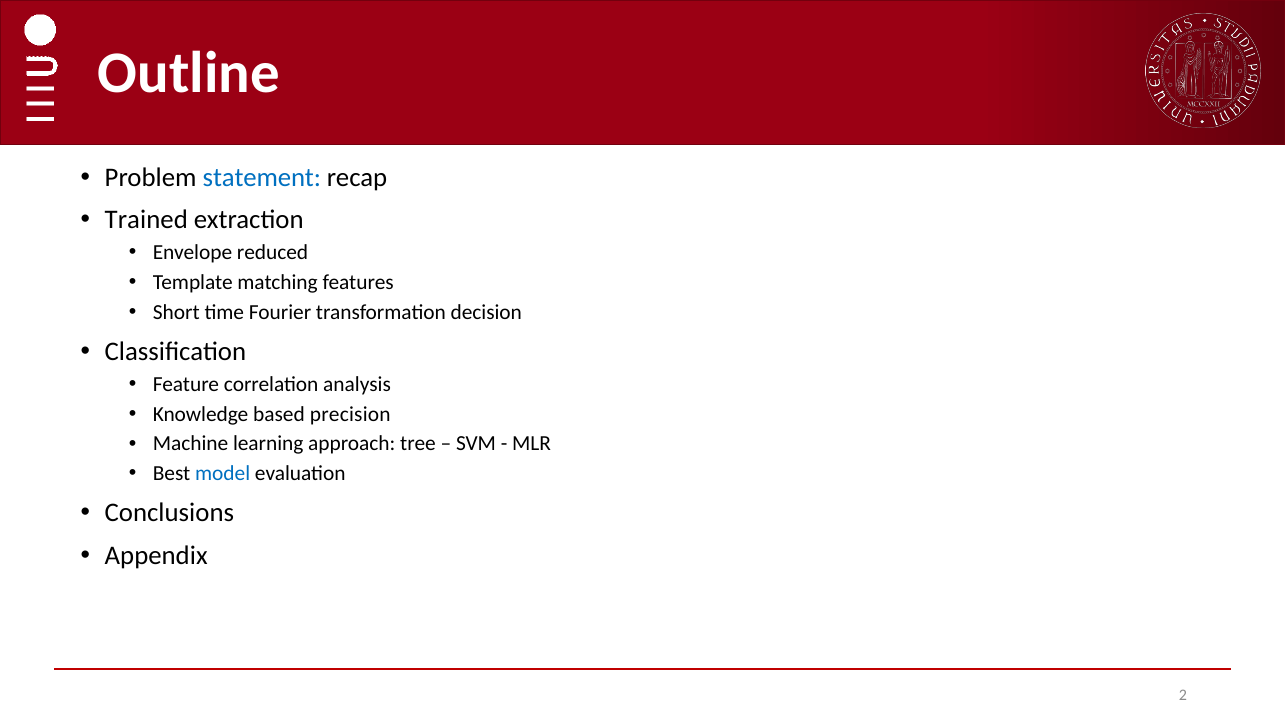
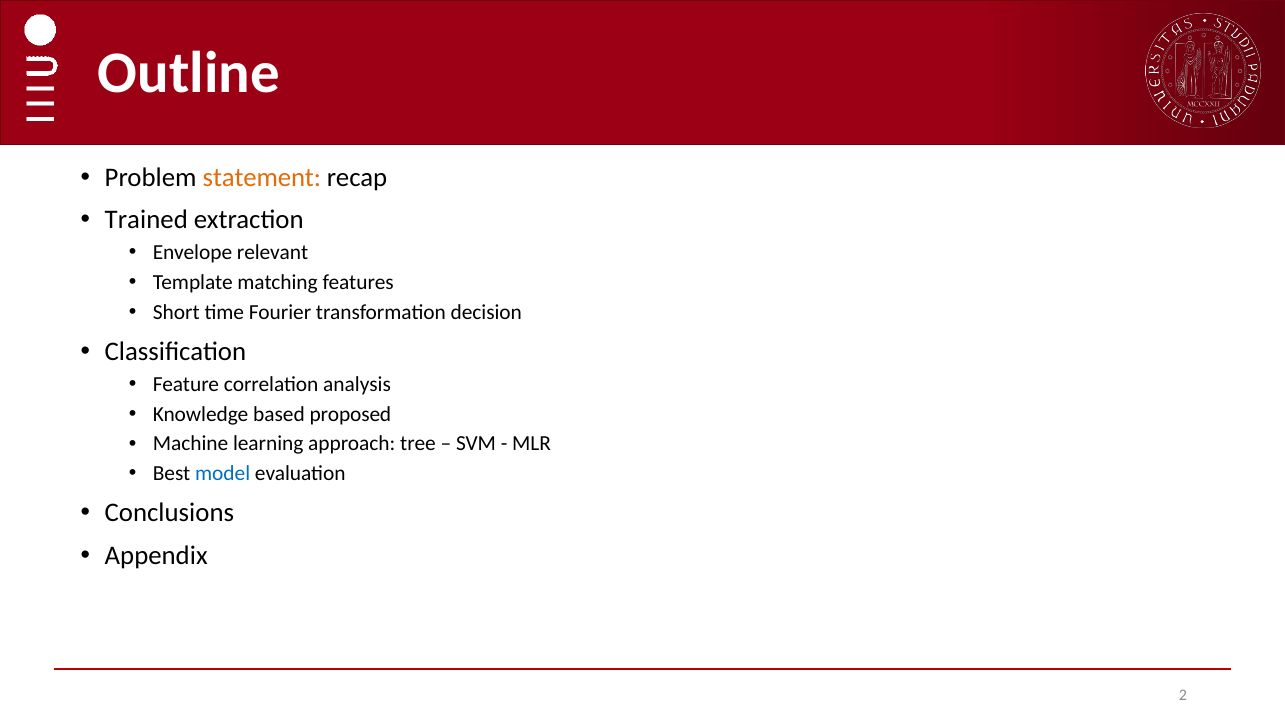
statement colour: blue -> orange (262, 178)
reduced: reduced -> relevant (273, 253)
precision: precision -> proposed (350, 414)
